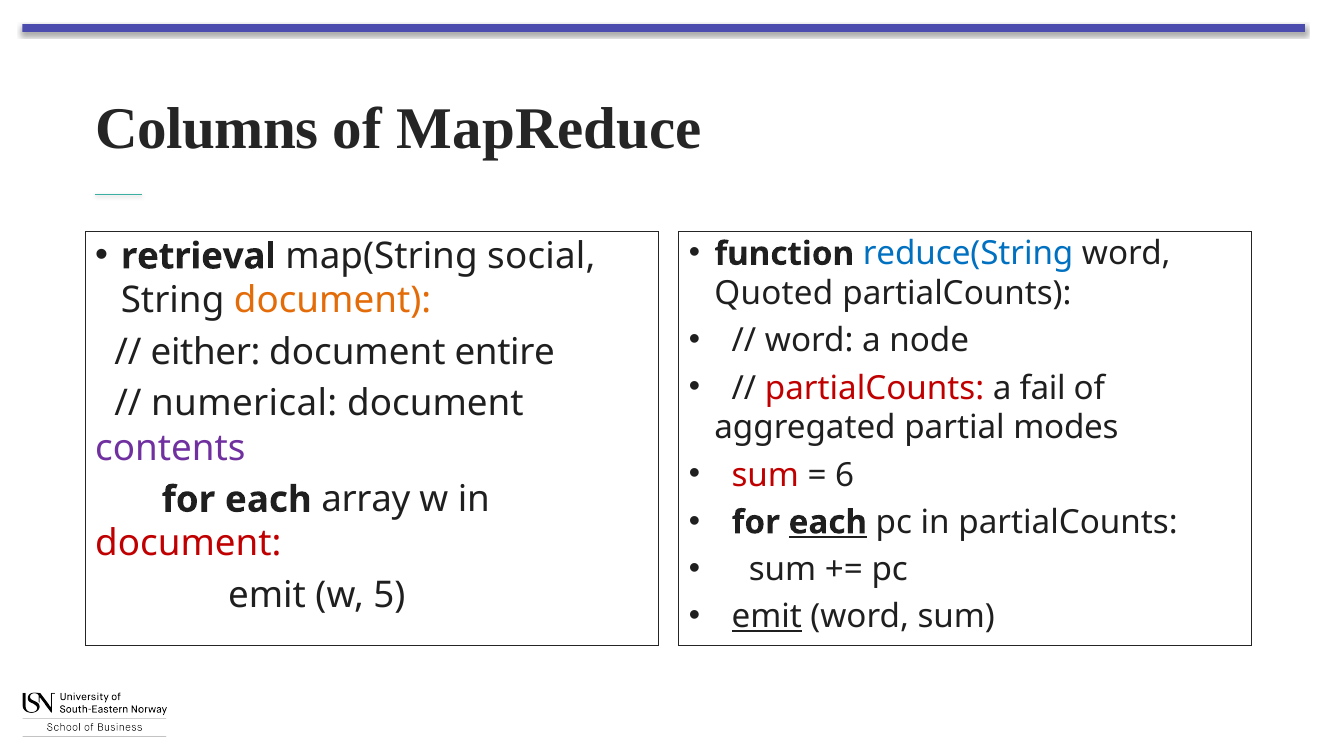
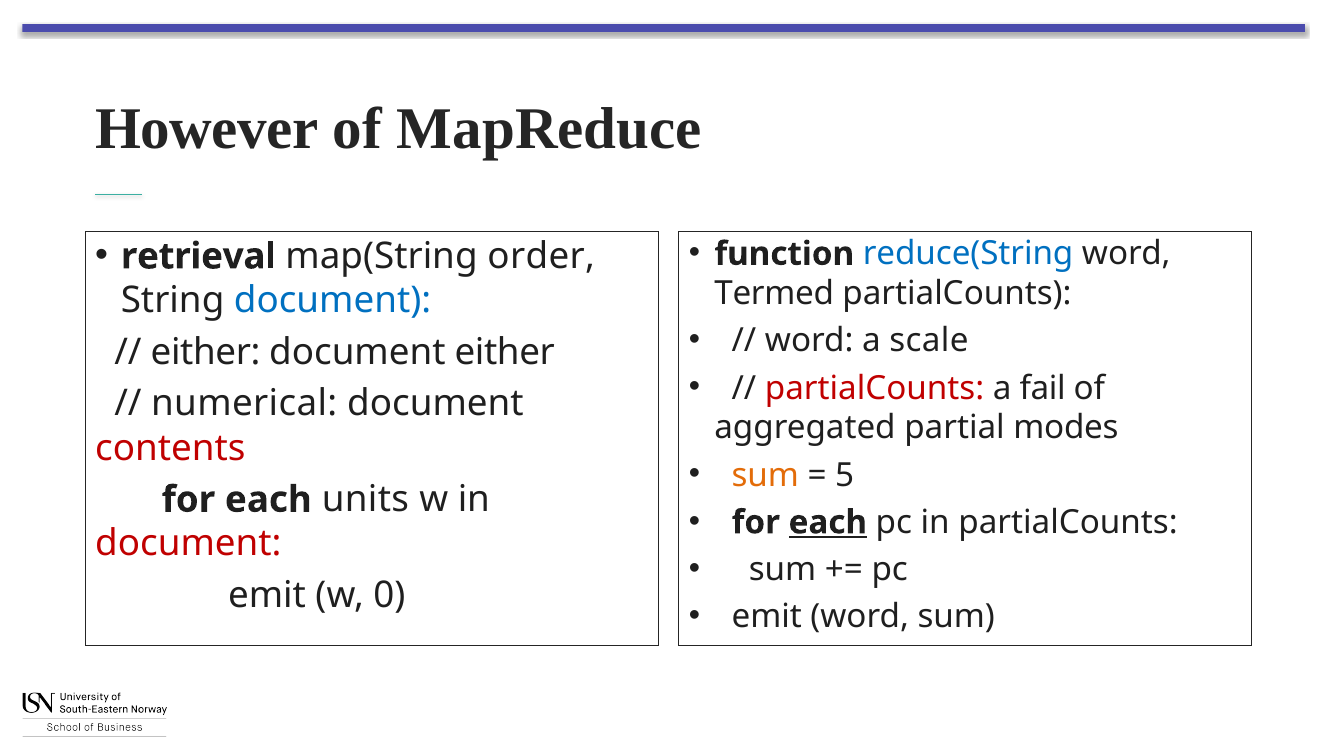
Columns: Columns -> However (207, 129)
social: social -> order (541, 256)
Quoted: Quoted -> Termed (774, 294)
document colour: orange -> blue (333, 301)
node: node -> scale (929, 341)
document entire: entire -> either (505, 352)
contents colour: purple -> red (170, 448)
sum colour: red -> orange (765, 475)
6: 6 -> 5 (845, 475)
array: array -> units (365, 500)
5: 5 -> 0 (389, 595)
emit underline: present -> none (767, 617)
